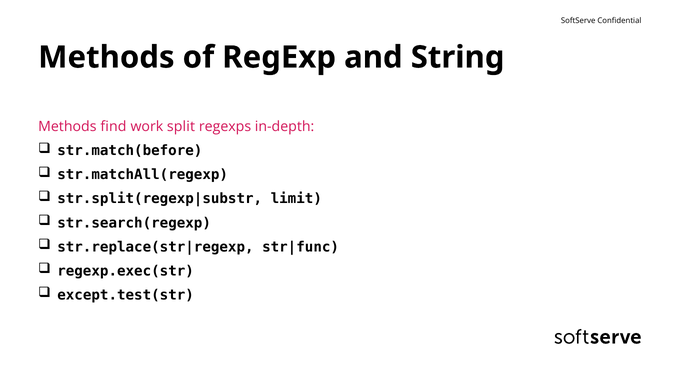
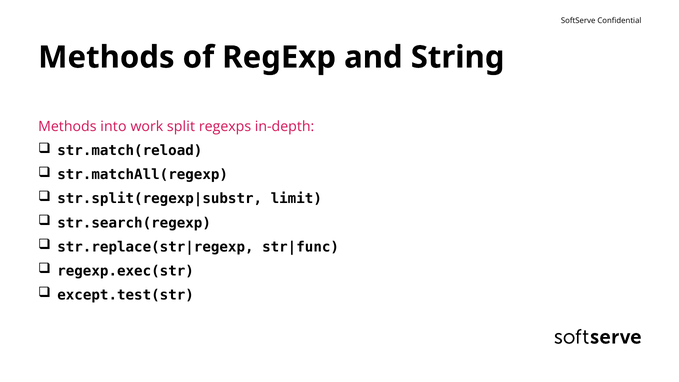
find: find -> into (113, 127)
str.match(before: str.match(before -> str.match(reload (130, 151)
